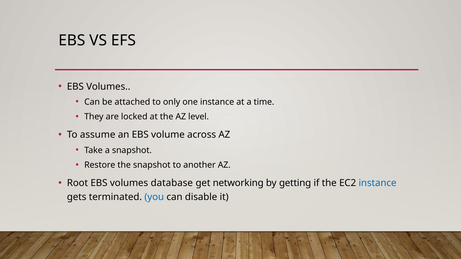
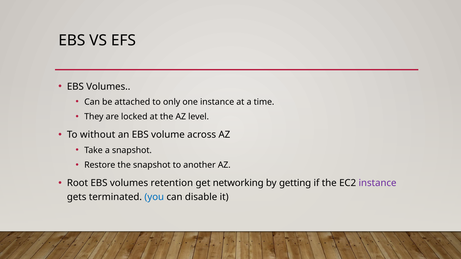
assume: assume -> without (98, 135)
database: database -> retention (172, 183)
instance colour: blue -> purple (378, 183)
